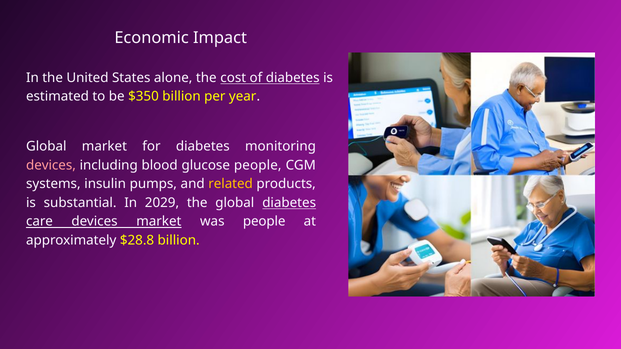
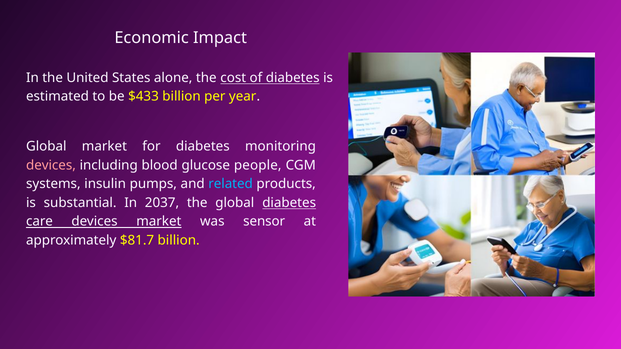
$350: $350 -> $433 (143, 97)
related colour: yellow -> light blue (231, 184)
2029: 2029 -> 2037 (162, 203)
was people: people -> sensor (264, 222)
$28.8: $28.8 -> $81.7 (137, 240)
